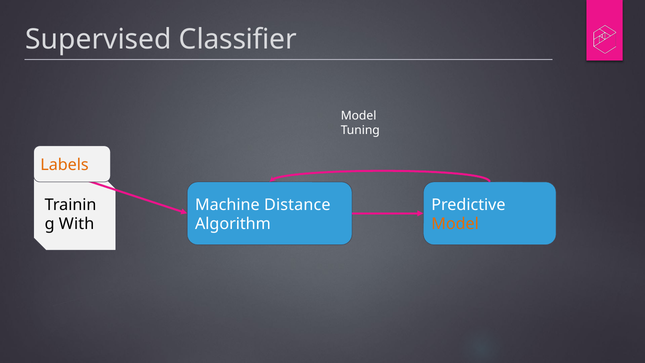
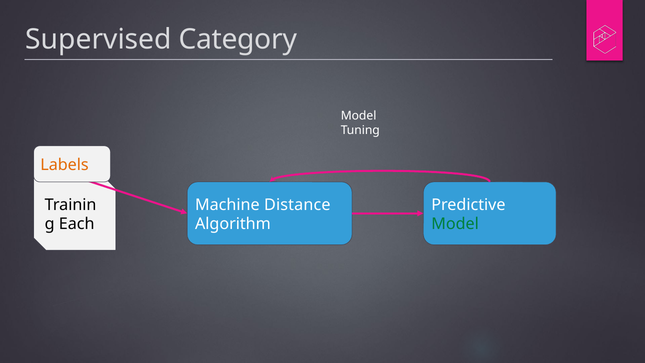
Classifier: Classifier -> Category (238, 39)
With: With -> Each (77, 224)
Model colour: orange -> green (455, 224)
